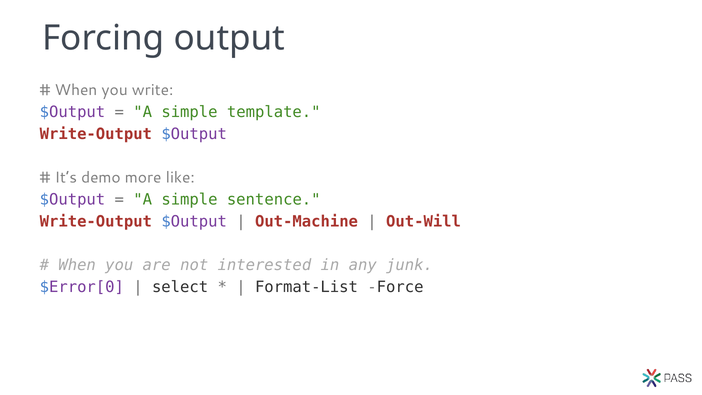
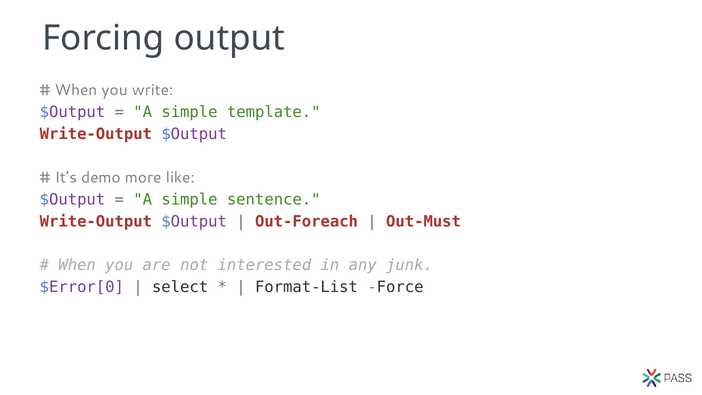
Out-Machine: Out-Machine -> Out-Foreach (307, 221)
Out-Will: Out-Will -> Out-Must (424, 221)
